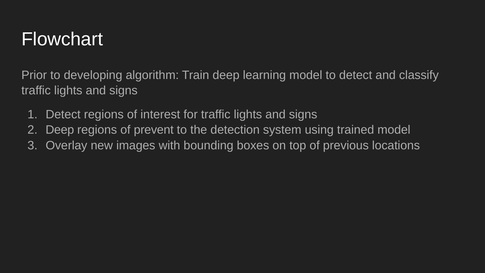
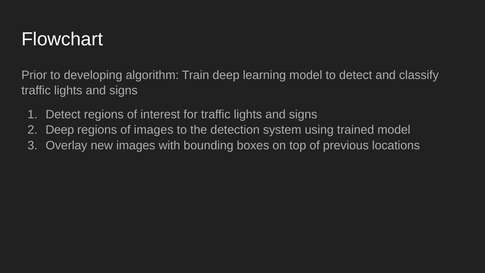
of prevent: prevent -> images (154, 130)
